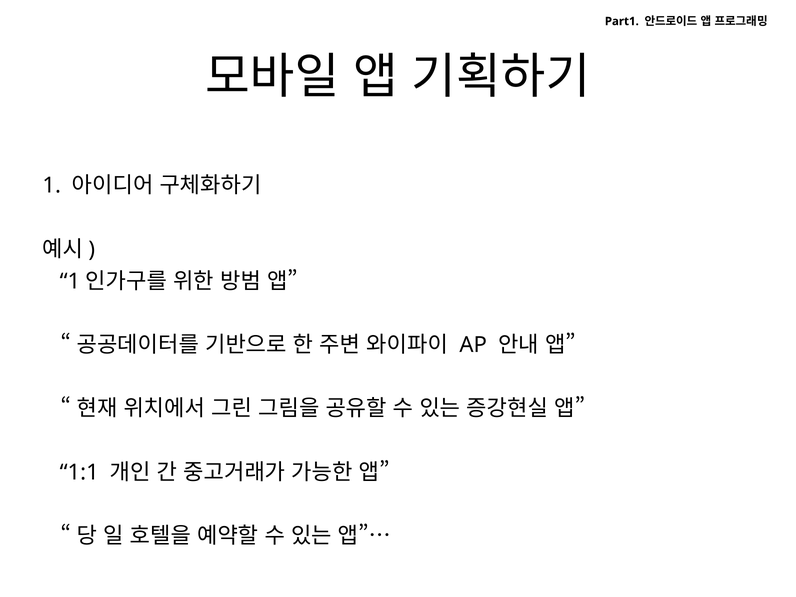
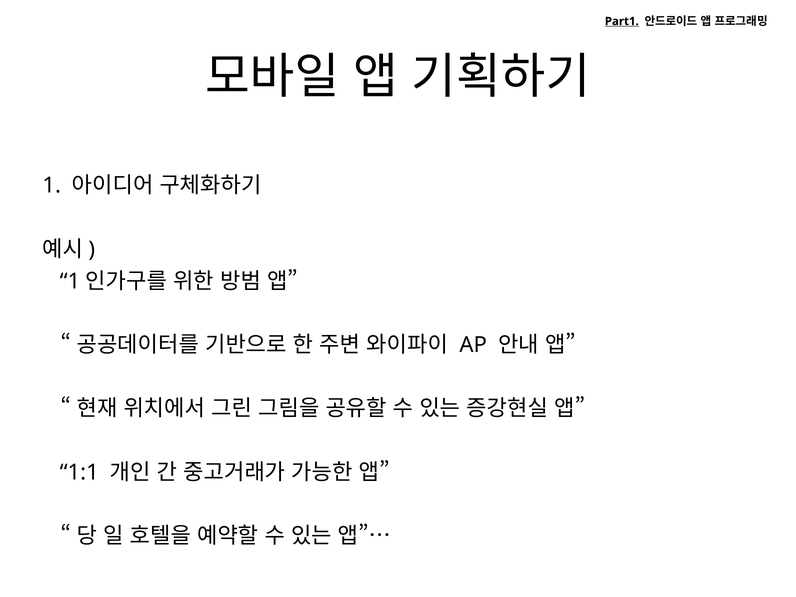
Part1 underline: none -> present (622, 21)
